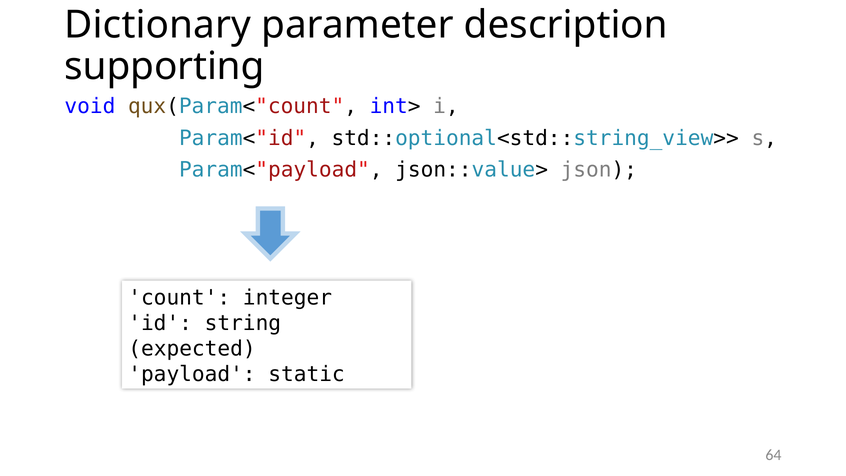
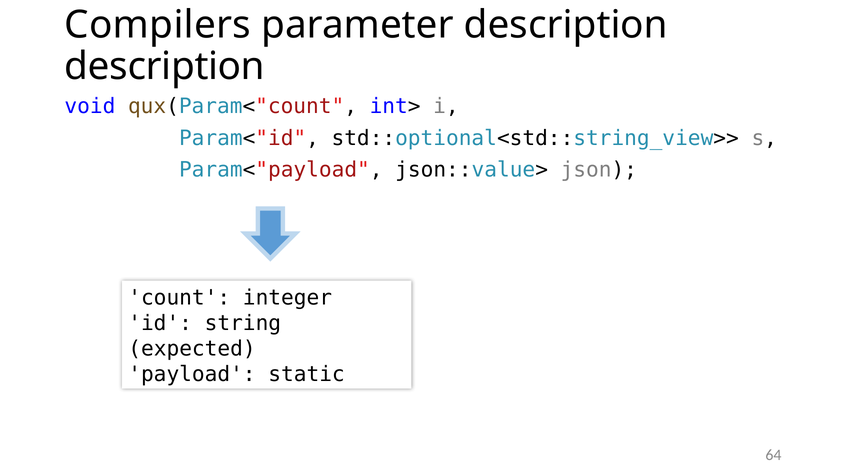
Dictionary: Dictionary -> Compilers (158, 25)
supporting: supporting -> description (165, 67)
